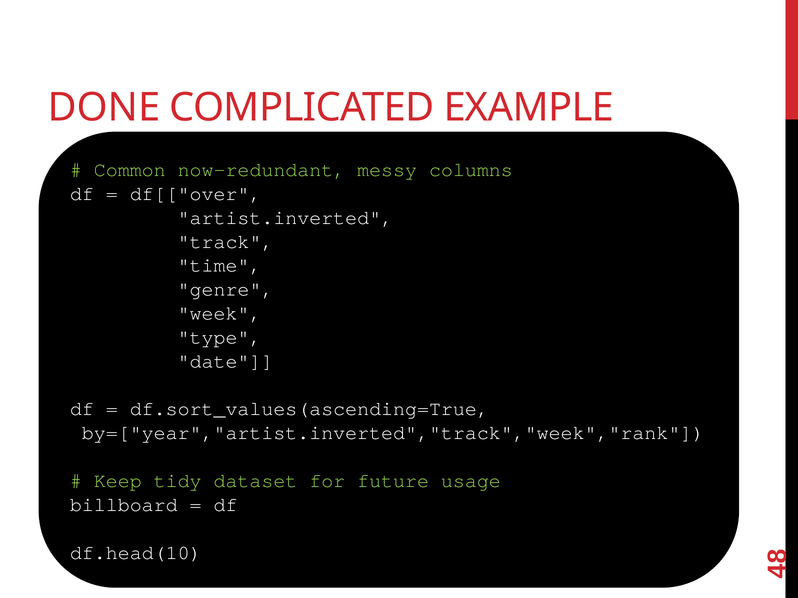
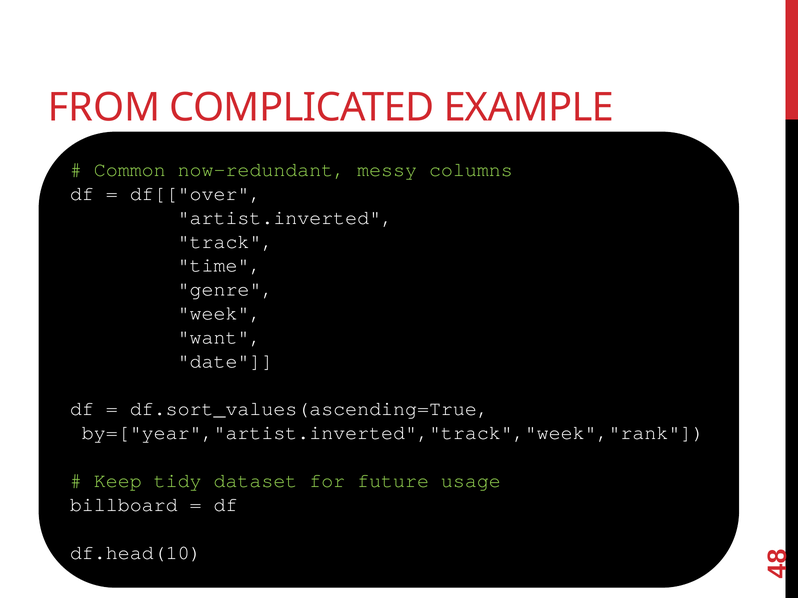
DONE: DONE -> FROM (104, 108)
type: type -> want (220, 337)
